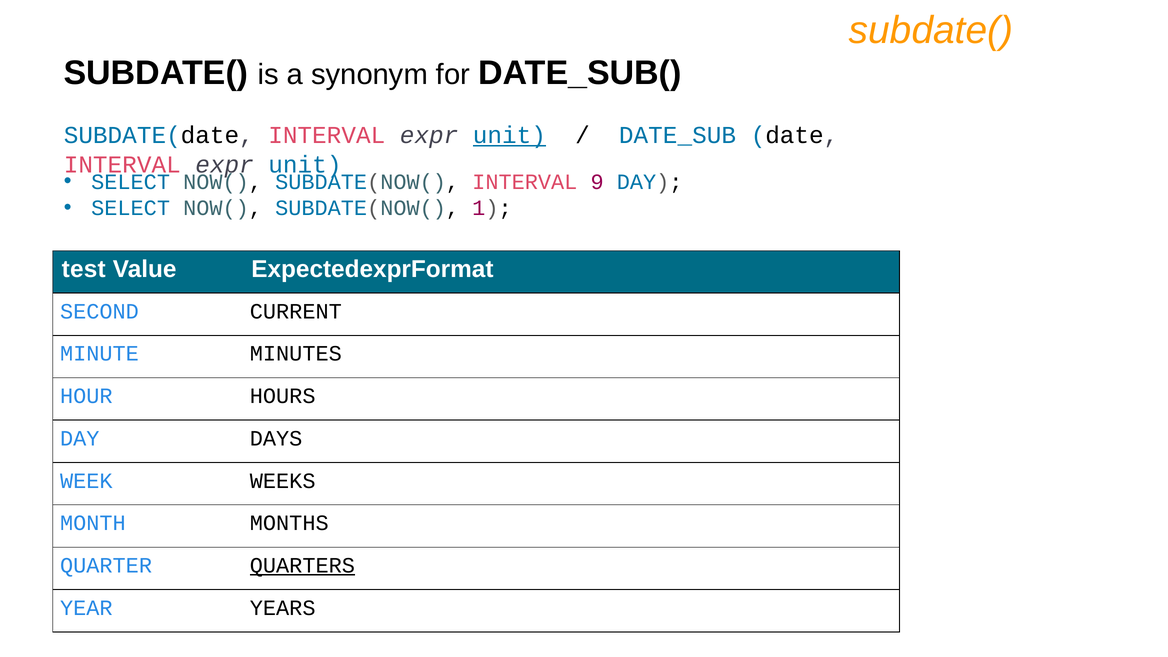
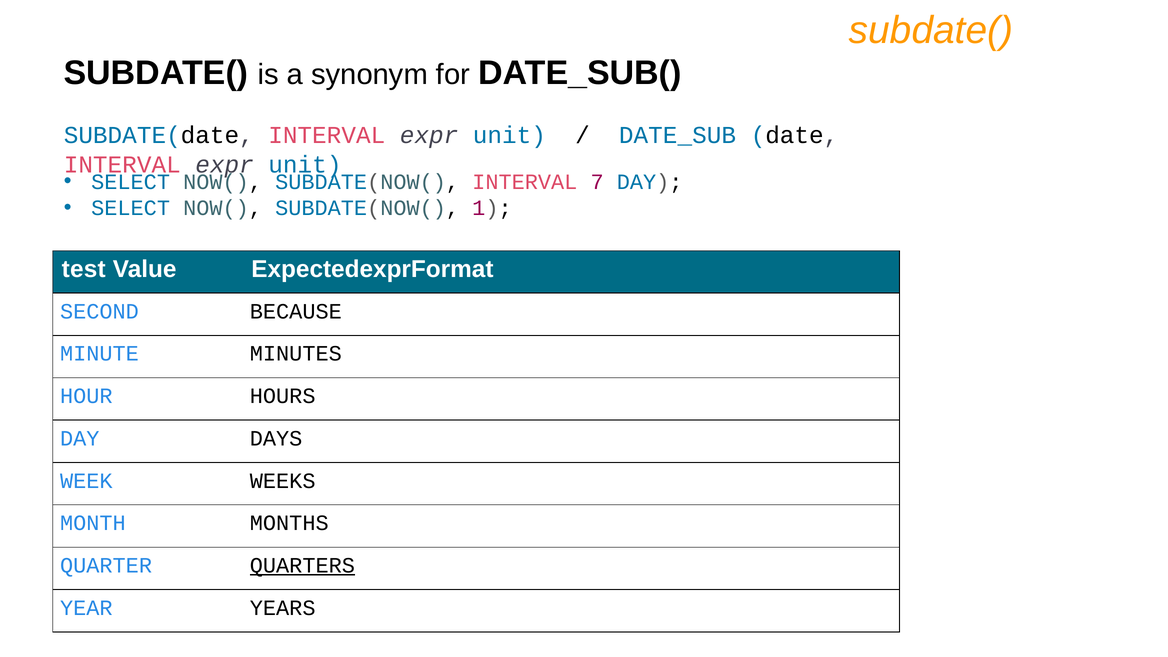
unit underline: present -> none (509, 135)
9: 9 -> 7 (597, 182)
CURRENT: CURRENT -> BECAUSE (296, 311)
